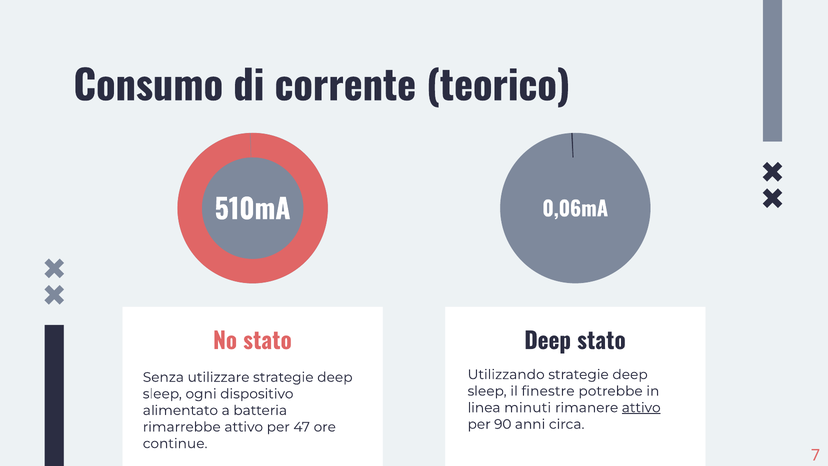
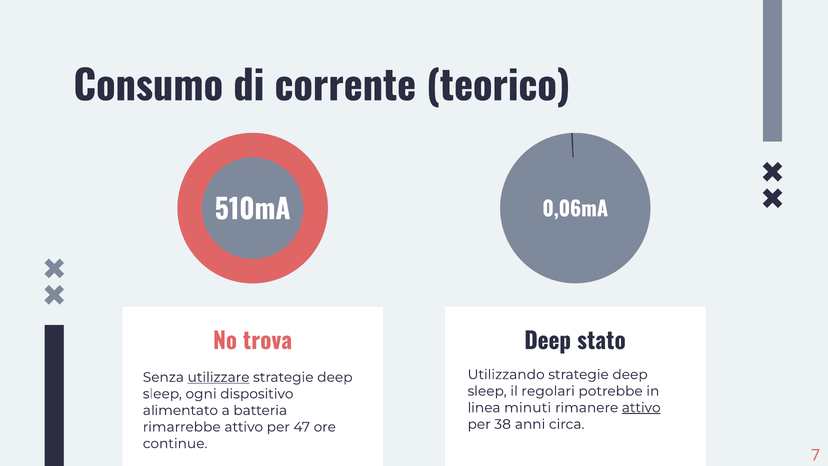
No stato: stato -> trova (267, 341)
utilizzare underline: none -> present (219, 377)
finestre: finestre -> regolari (548, 391)
90: 90 -> 38 (503, 424)
